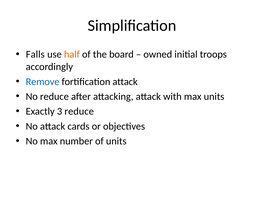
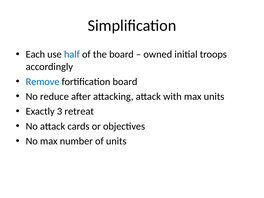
Falls: Falls -> Each (35, 54)
half colour: orange -> blue (72, 54)
fortification attack: attack -> board (125, 82)
3 reduce: reduce -> retreat (79, 111)
